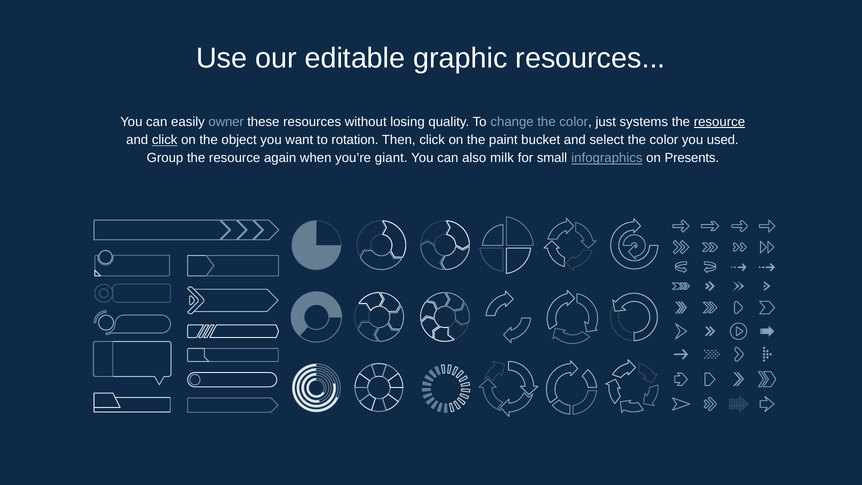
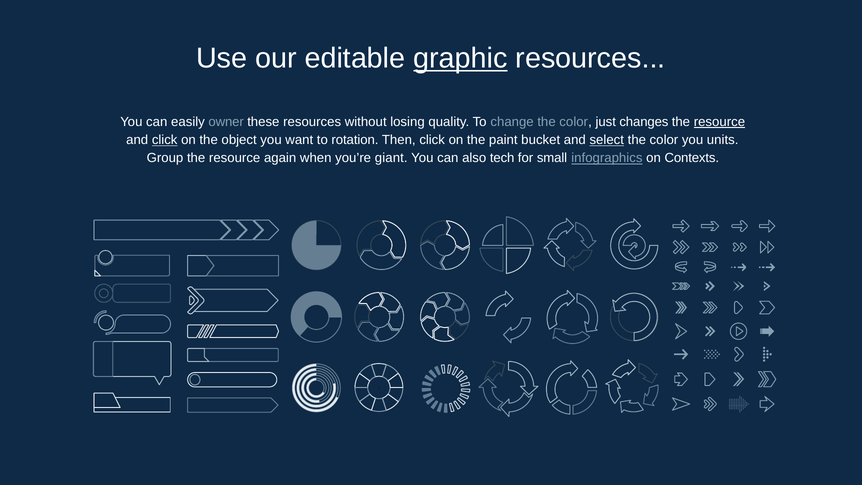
graphic underline: none -> present (460, 58)
systems: systems -> changes (644, 122)
select underline: none -> present (607, 140)
used: used -> units (723, 140)
milk: milk -> tech (502, 158)
Presents: Presents -> Contexts (692, 158)
